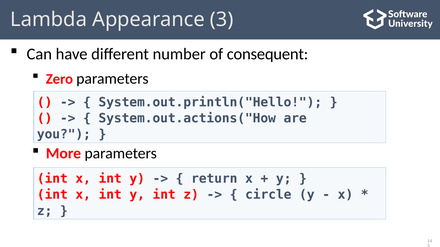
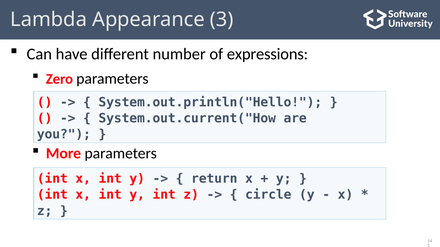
consequent: consequent -> expressions (267, 54)
System.out.actions("How: System.out.actions("How -> System.out.current("How (187, 118)
